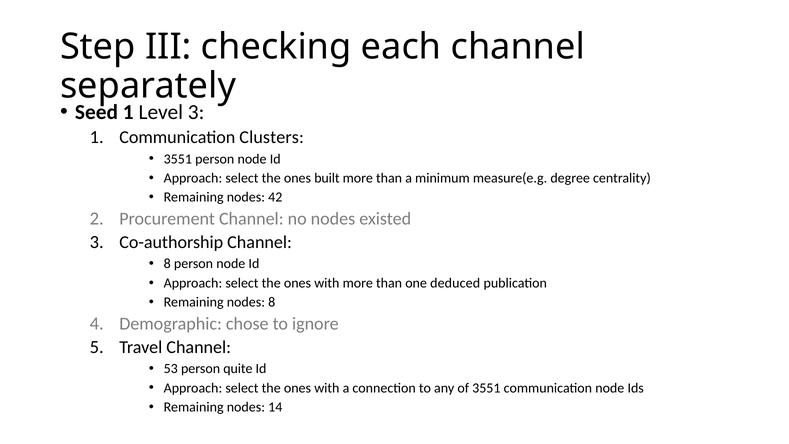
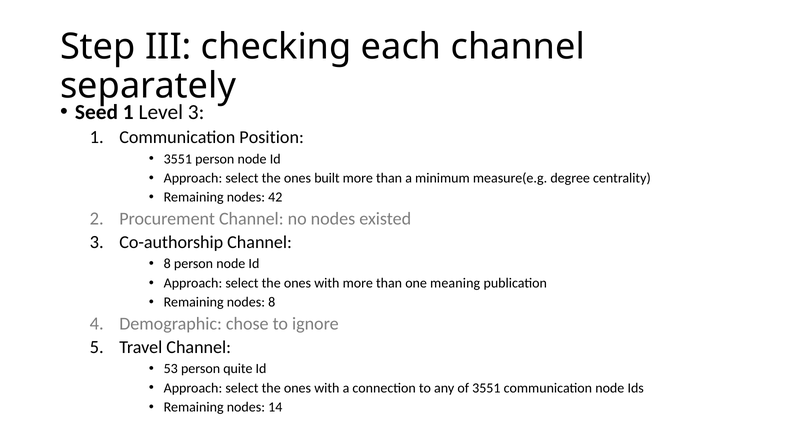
Clusters: Clusters -> Position (272, 137)
deduced: deduced -> meaning (455, 283)
